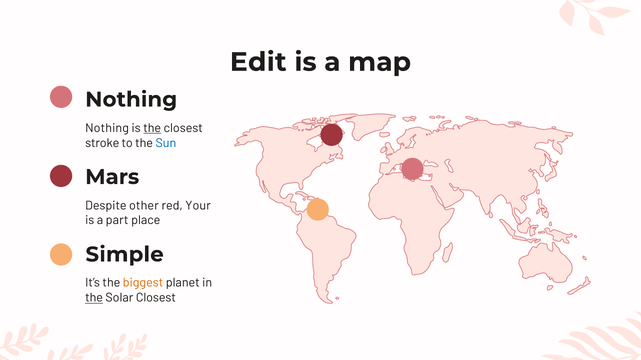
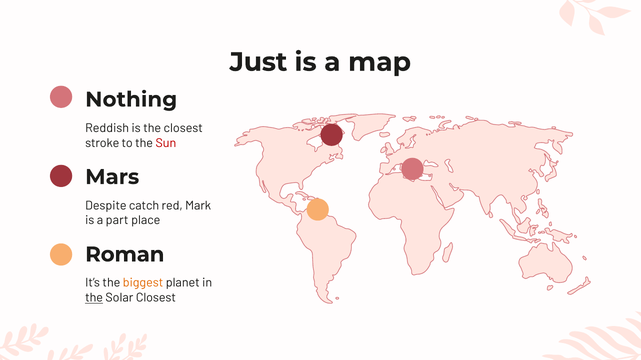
Edit: Edit -> Just (258, 62)
Nothing: Nothing -> Reddish (107, 128)
the underline: present -> none (152, 128)
Sun colour: blue -> red (166, 143)
other: other -> catch (144, 206)
Your: Your -> Mark (198, 206)
Simple: Simple -> Roman (125, 255)
